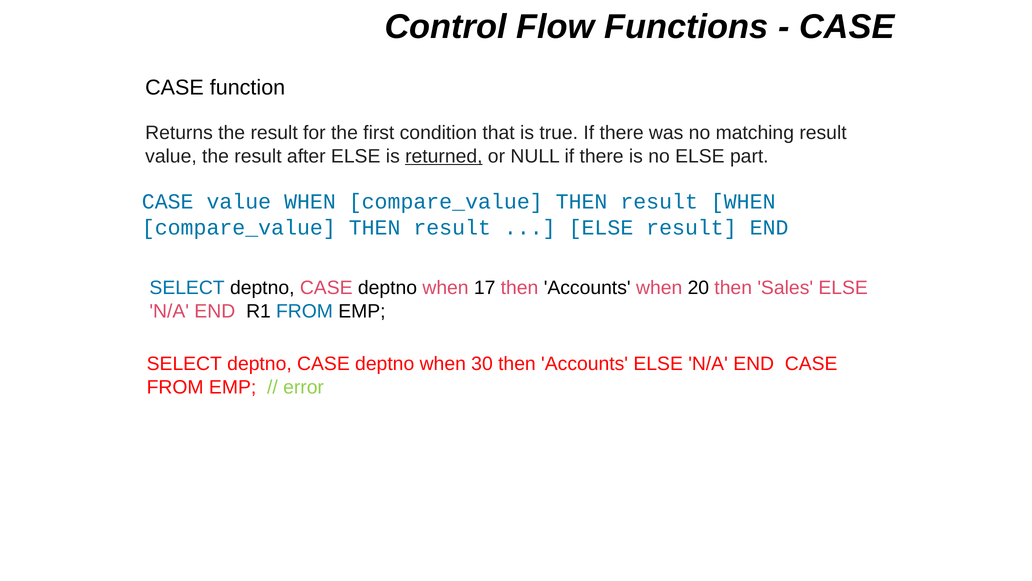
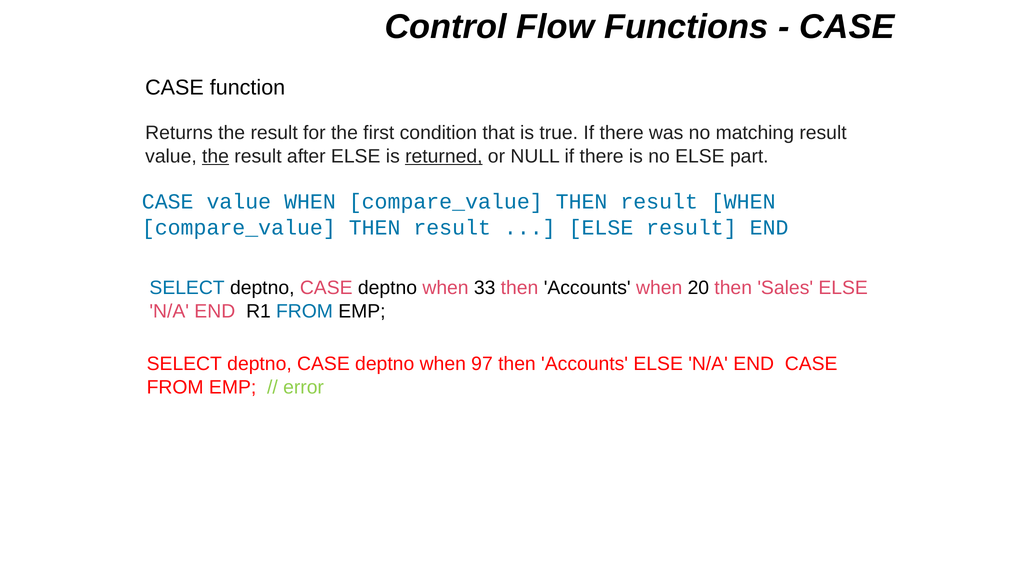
the underline: none -> present (216, 156)
17: 17 -> 33 (485, 288)
30: 30 -> 97 (482, 364)
